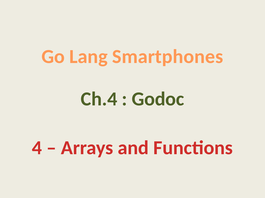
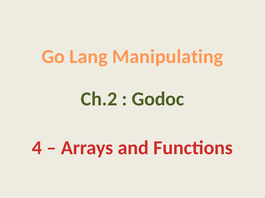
Smartphones: Smartphones -> Manipulating (168, 57)
Ch.4: Ch.4 -> Ch.2 (99, 99)
